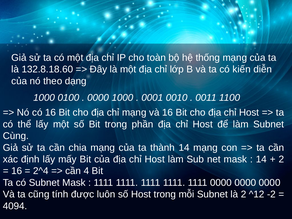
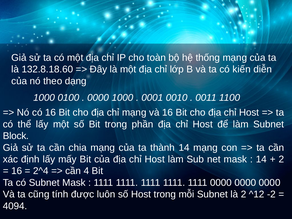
Cùng: Cùng -> Block (16, 136)
